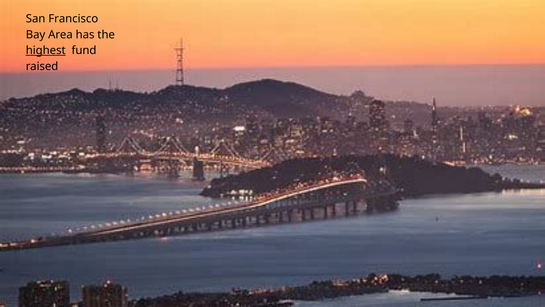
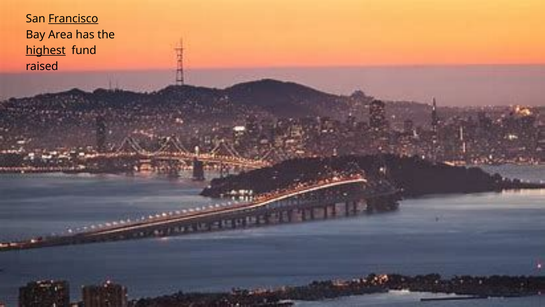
Francisco underline: none -> present (73, 19)
